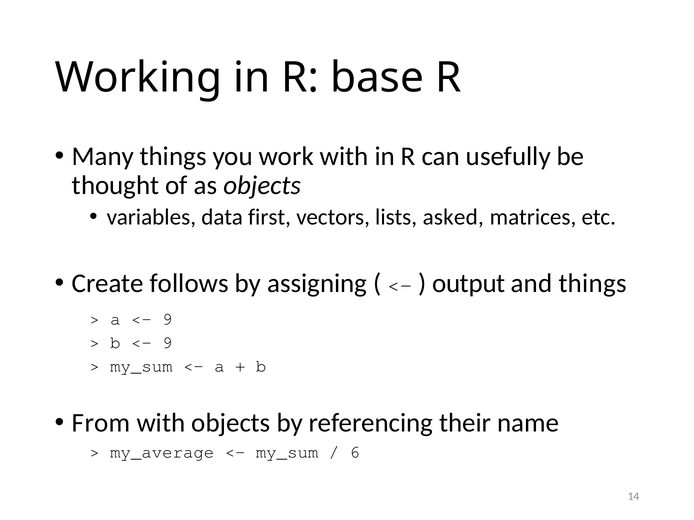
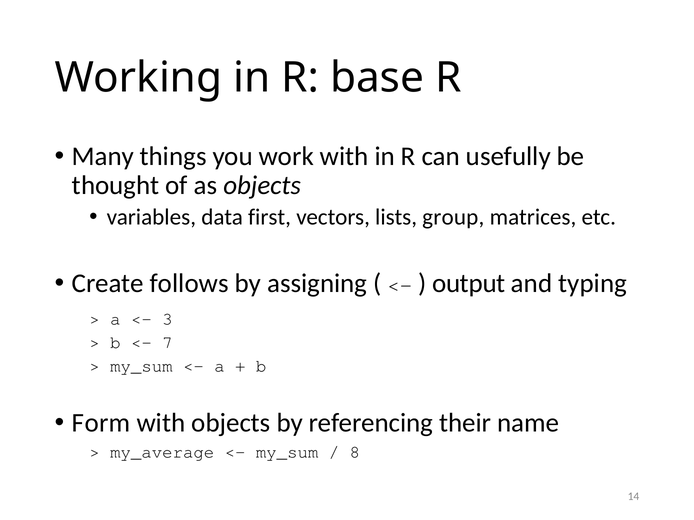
asked: asked -> group (453, 217)
and things: things -> typing (593, 284)
9: 9 -> 3 (167, 319)
9: 9 -> 7 (167, 343)
From: From -> Form (101, 423)
6: 6 -> 8 (355, 452)
